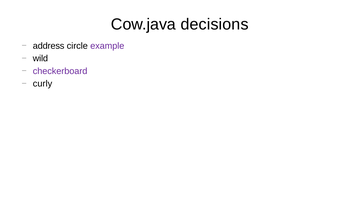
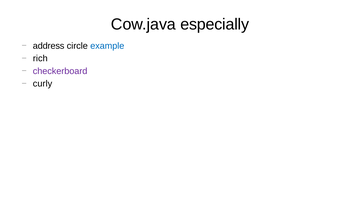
decisions: decisions -> especially (215, 24)
example colour: purple -> blue (107, 46)
wild: wild -> rich (40, 58)
